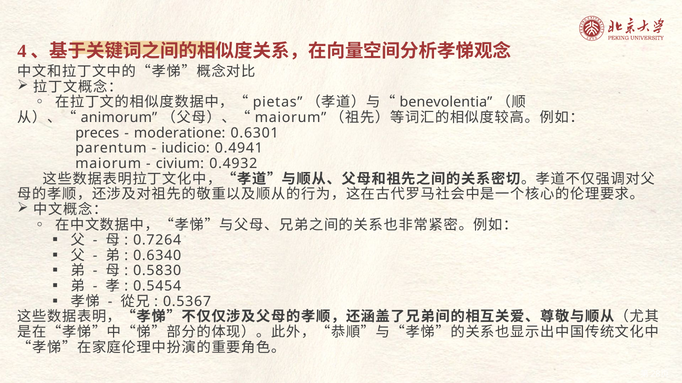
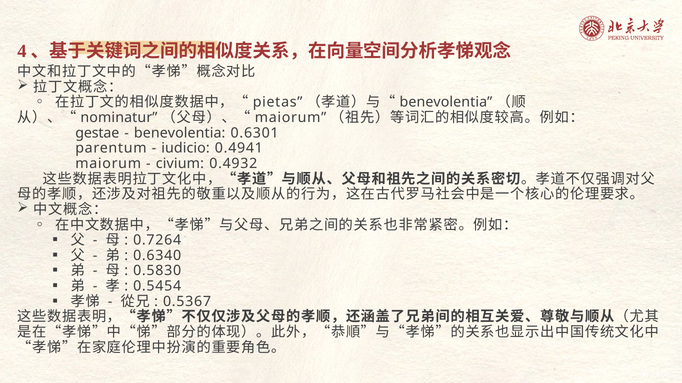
animorum: animorum -> nominatur (119, 118)
preces: preces -> gestae (97, 133)
moderatione: moderatione -> benevolentia (180, 133)
